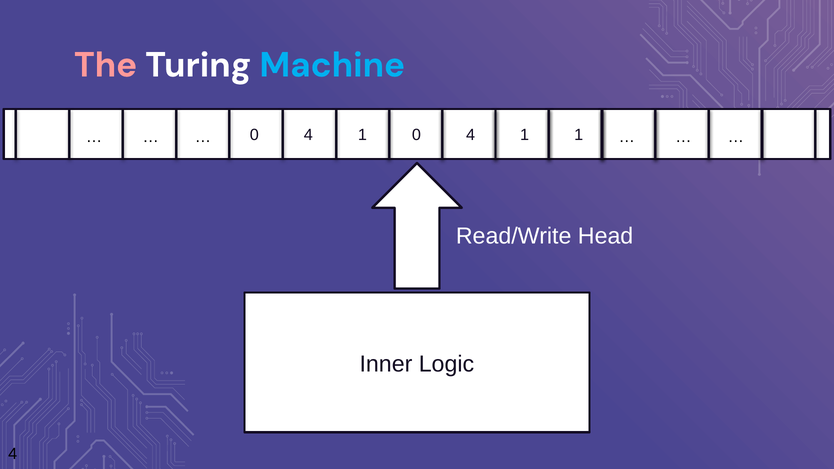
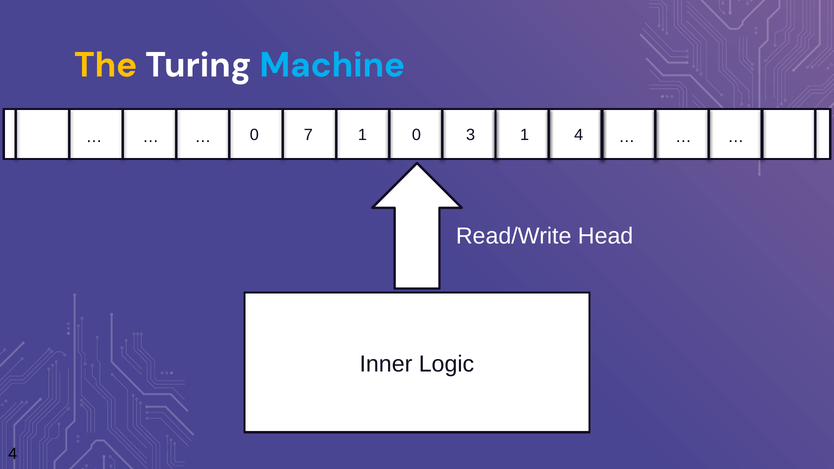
The colour: pink -> yellow (106, 65)
4: 4 -> 7 (308, 135)
1 0 4: 4 -> 3 (471, 135)
1 1: 1 -> 4 (579, 135)
